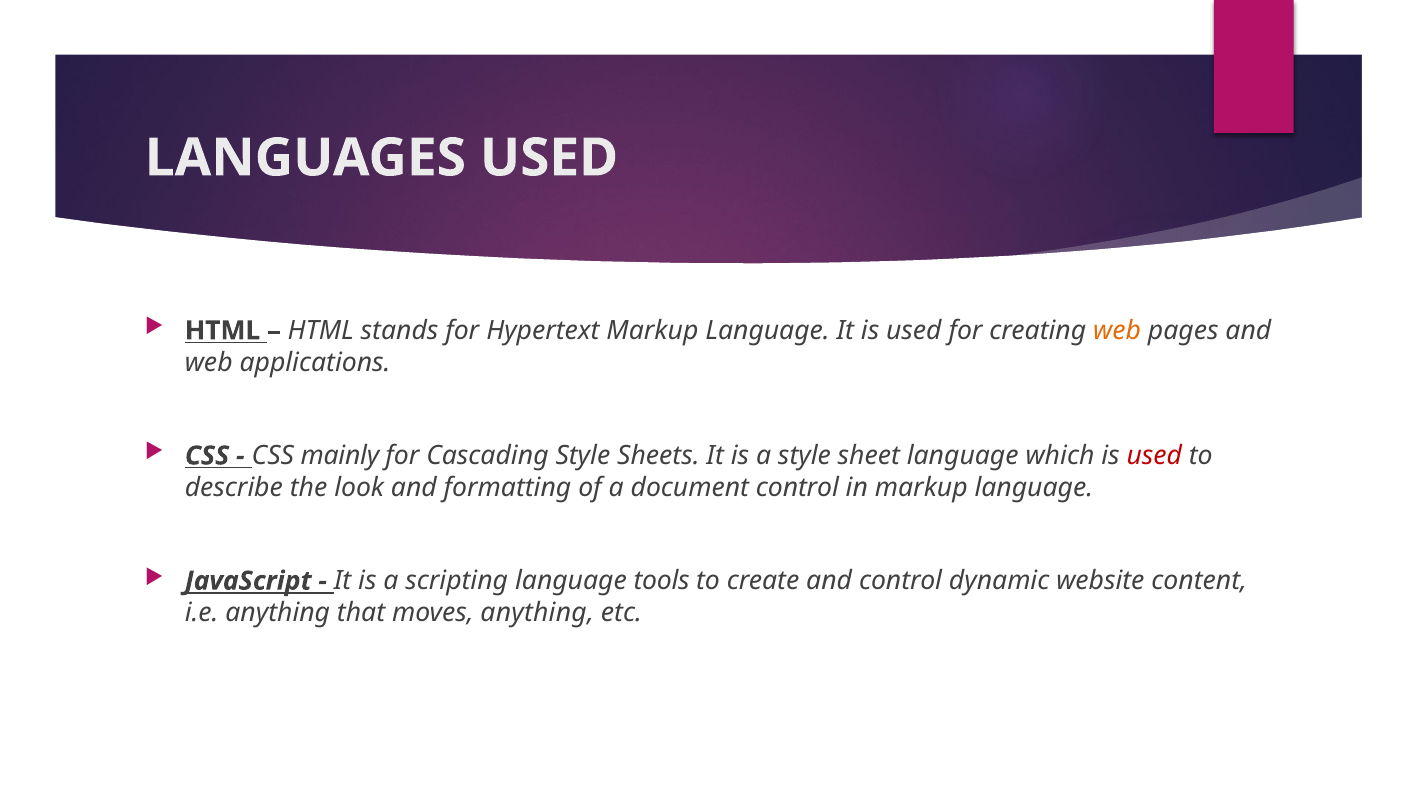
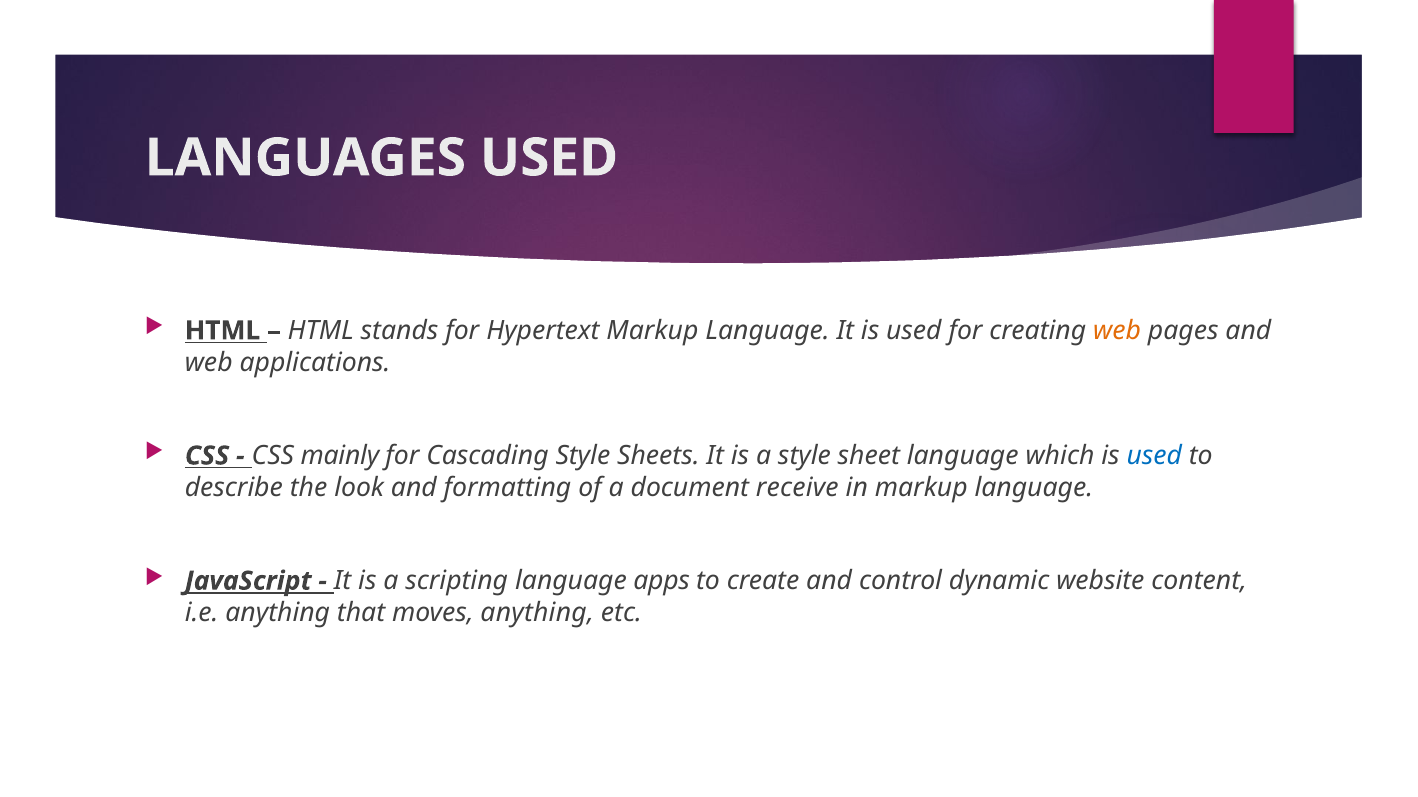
used colour: red -> blue (1154, 456)
document control: control -> receive (797, 488)
tools: tools -> apps (662, 581)
